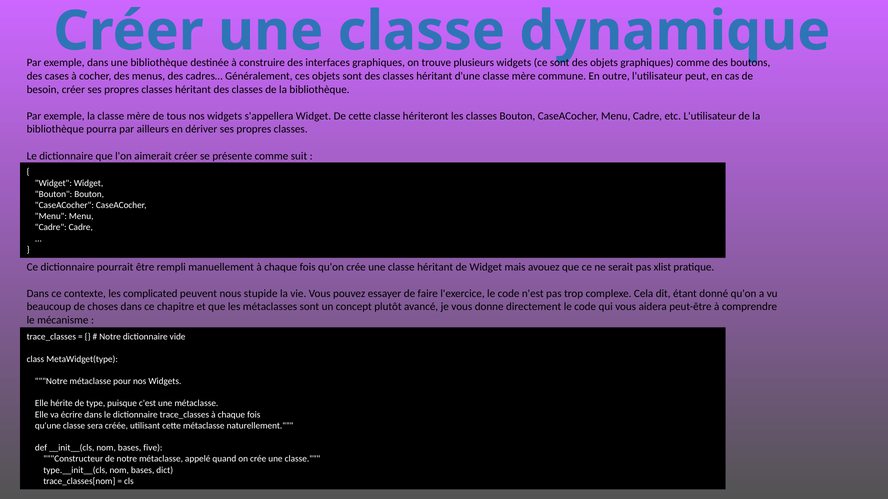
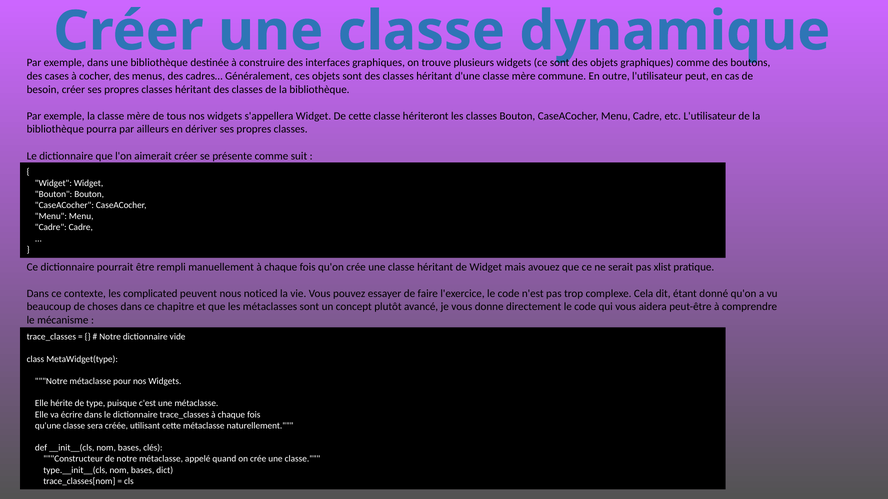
stupide: stupide -> noticed (261, 294)
five: five -> clés (153, 448)
